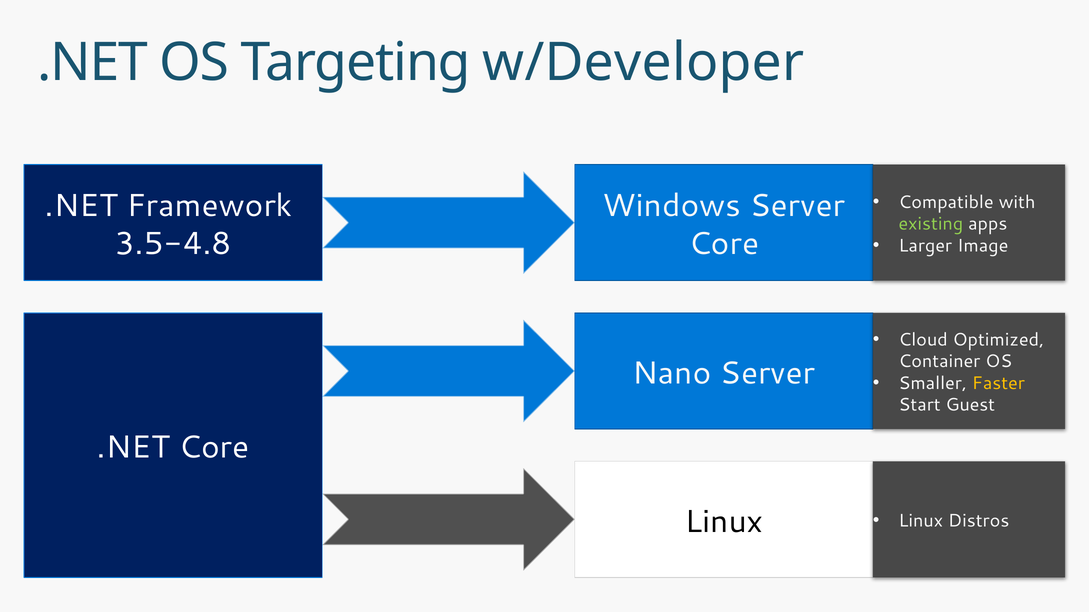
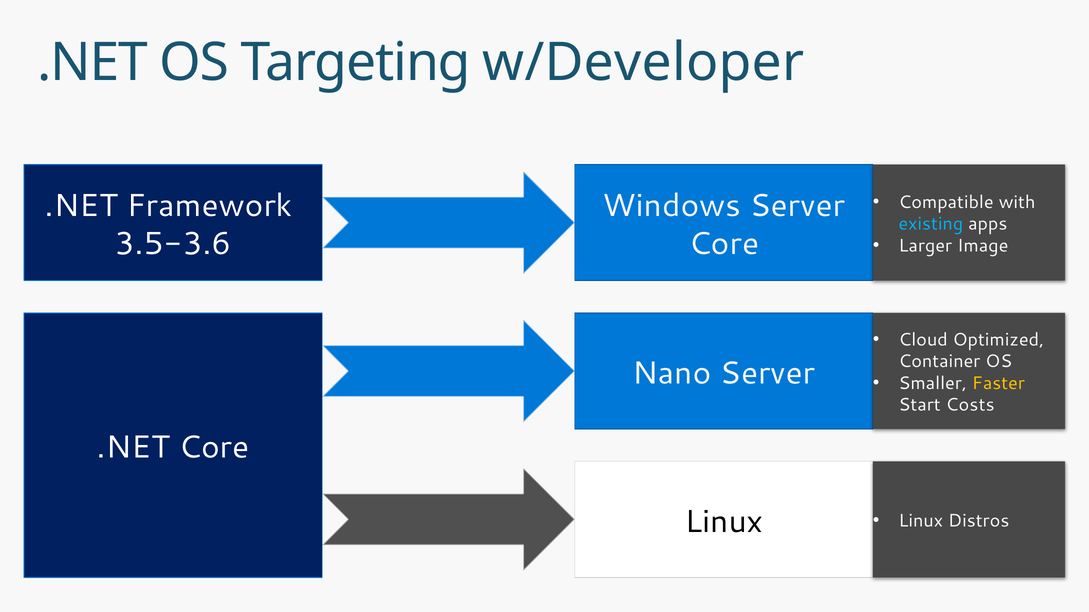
existing colour: light green -> light blue (931, 224)
3.5-4.8: 3.5-4.8 -> 3.5-3.6 (173, 244)
Guest: Guest -> Costs (970, 405)
